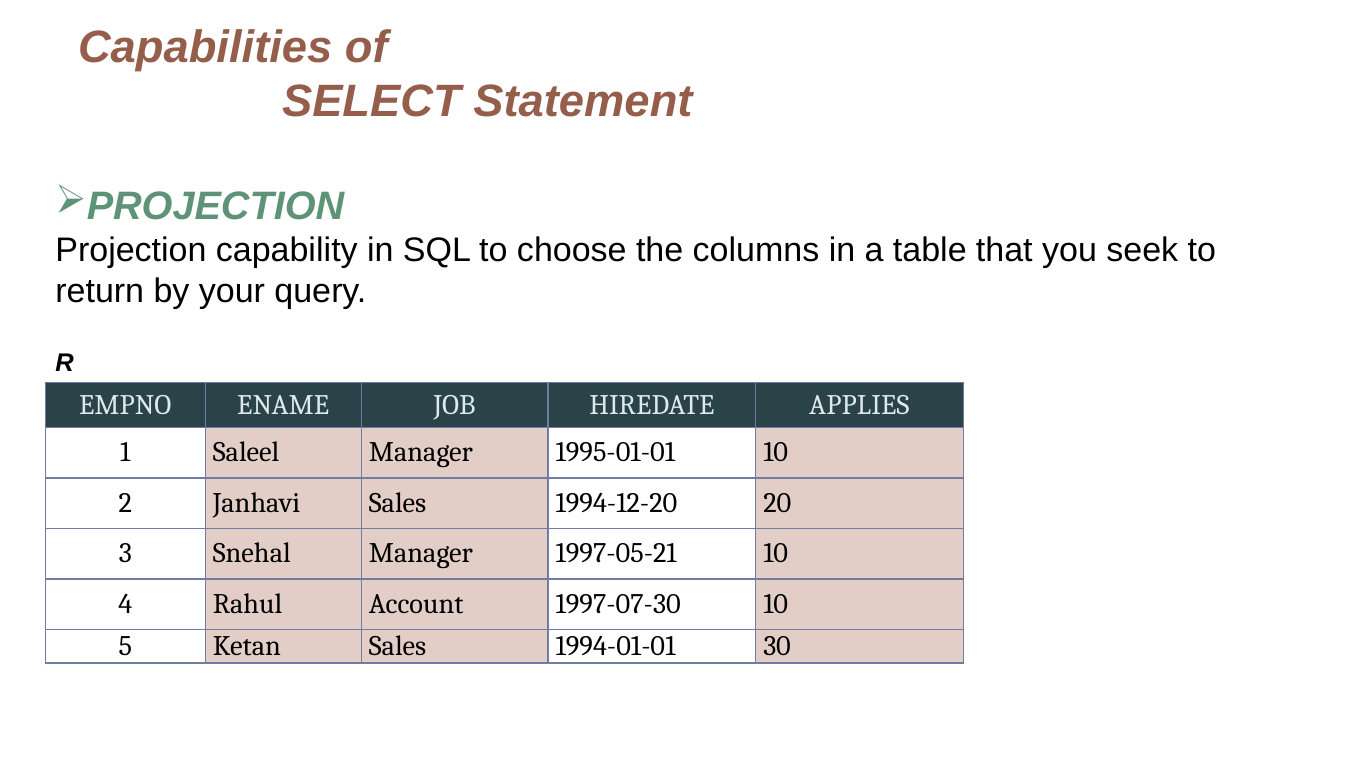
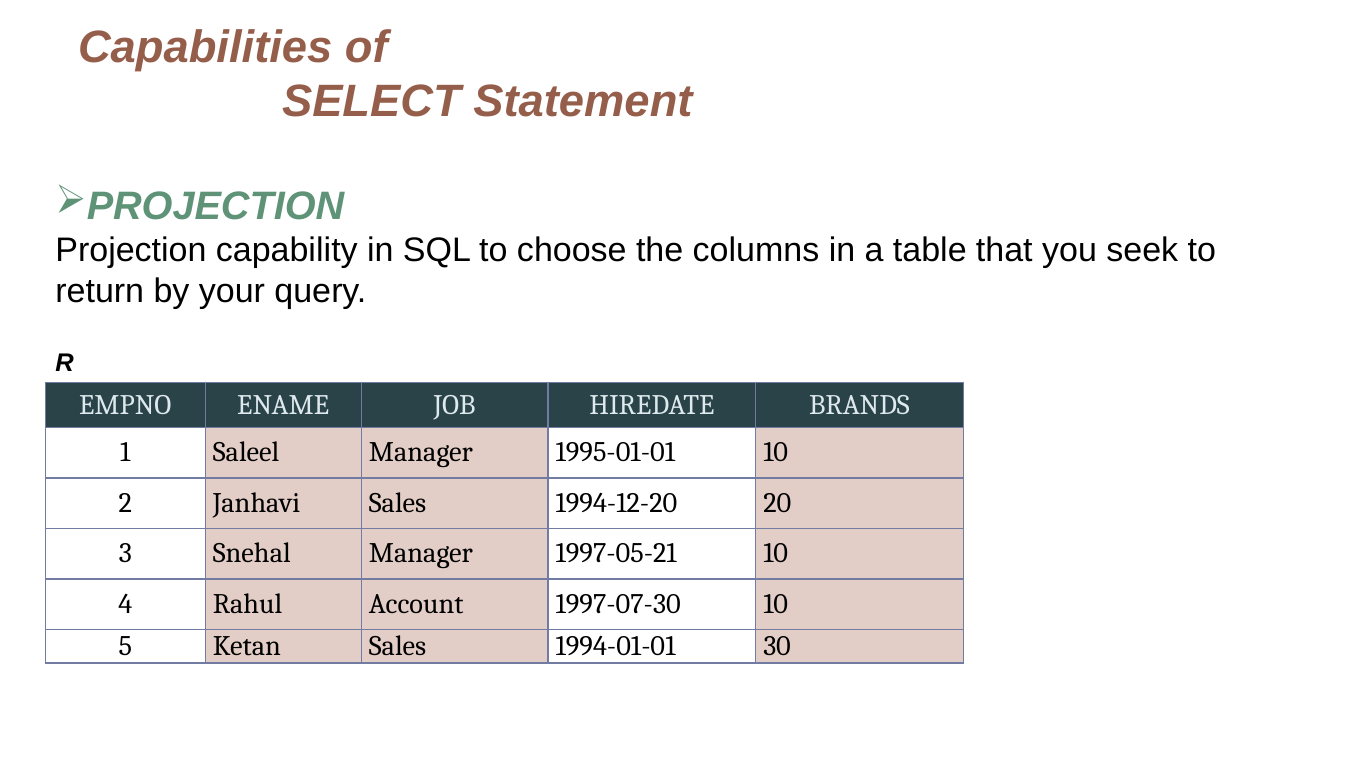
APPLIES: APPLIES -> BRANDS (859, 405)
